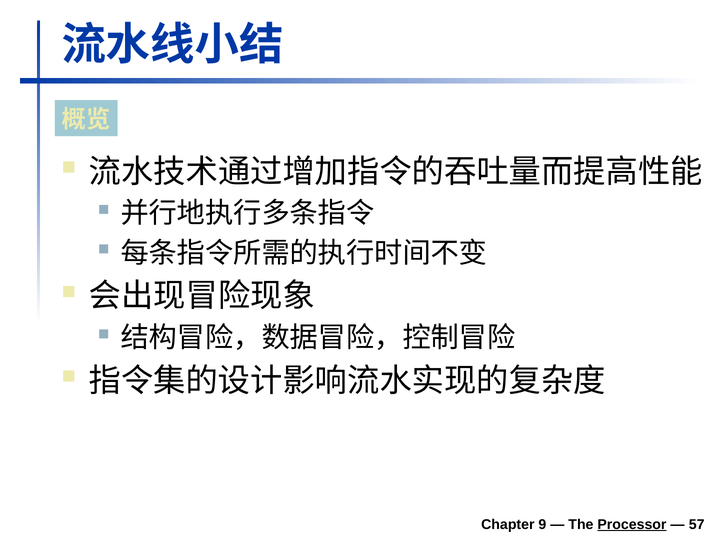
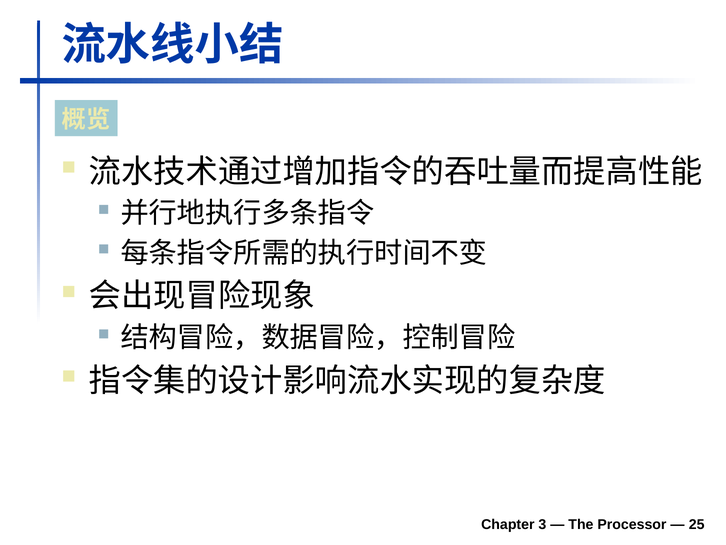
9: 9 -> 3 (542, 524)
Processor underline: present -> none (632, 524)
57: 57 -> 25 (697, 524)
